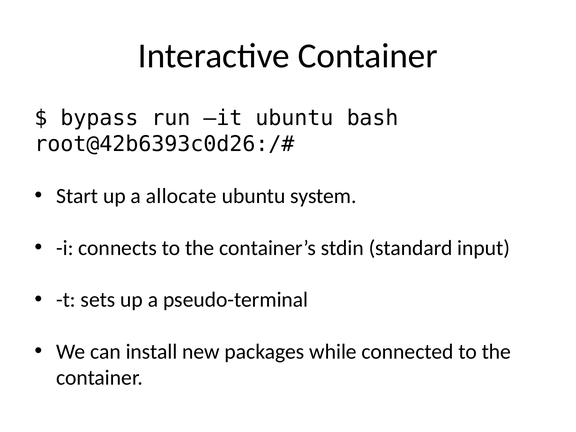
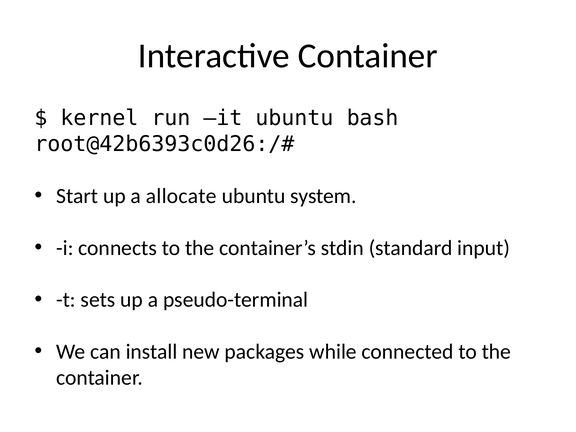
bypass: bypass -> kernel (100, 118)
